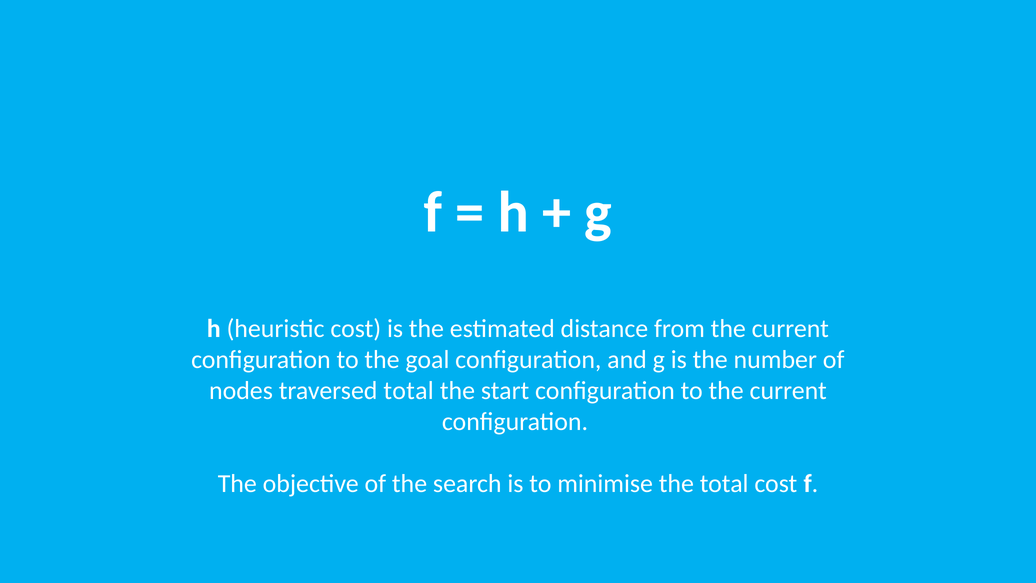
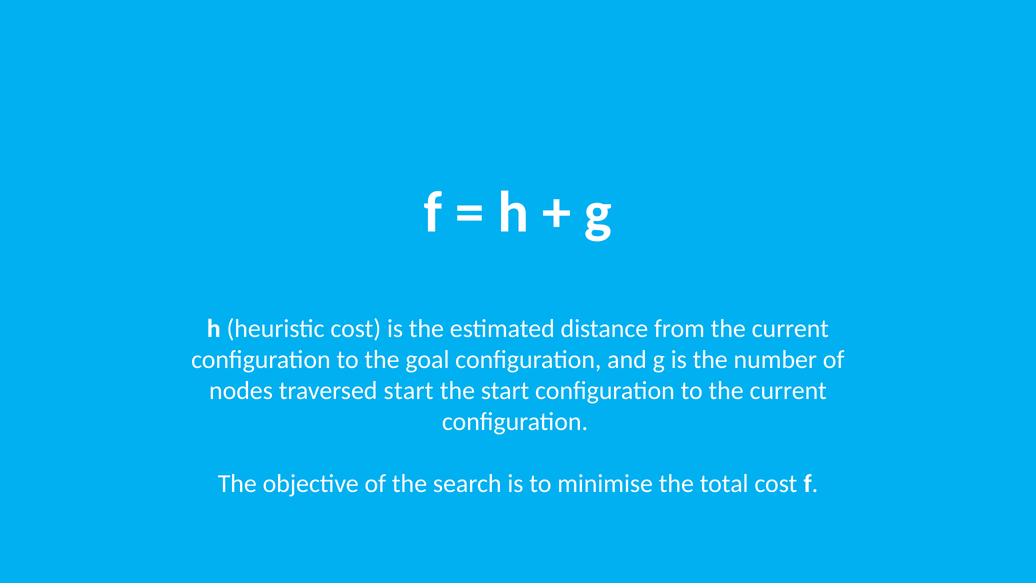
traversed total: total -> start (409, 390)
